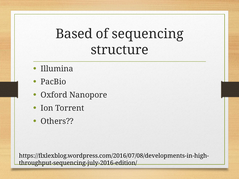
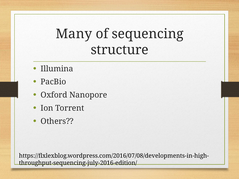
Based: Based -> Many (74, 34)
